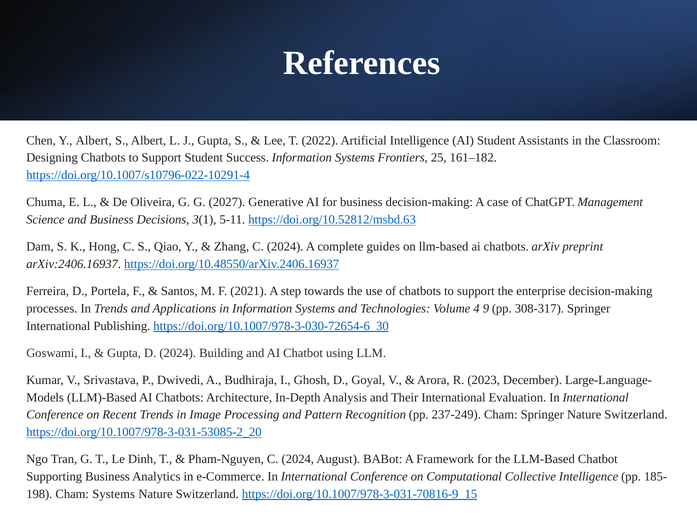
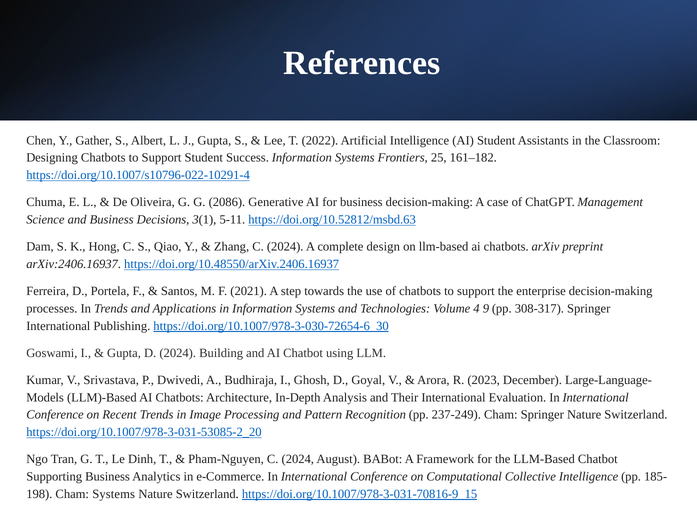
Y Albert: Albert -> Gather (94, 140)
2027: 2027 -> 2086 (227, 202)
guides: guides -> design (383, 247)
